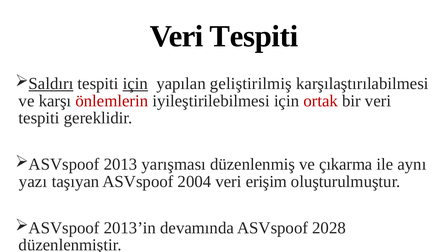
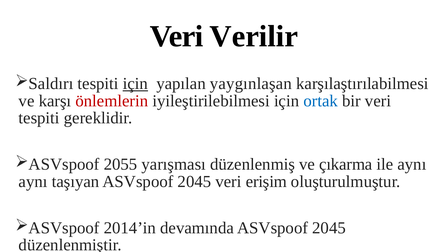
Tespiti: Tespiti -> Verilir (254, 36)
Saldırı underline: present -> none (51, 84)
geliştirilmiş: geliştirilmiş -> yaygınlaşan (251, 84)
ortak colour: red -> blue (321, 101)
2013: 2013 -> 2055 (121, 164)
yazı: yazı -> aynı (33, 182)
taşıyan ASVspoof 2004: 2004 -> 2045 (194, 182)
2013’in: 2013’in -> 2014’in (130, 228)
devamında ASVspoof 2028: 2028 -> 2045 (329, 228)
